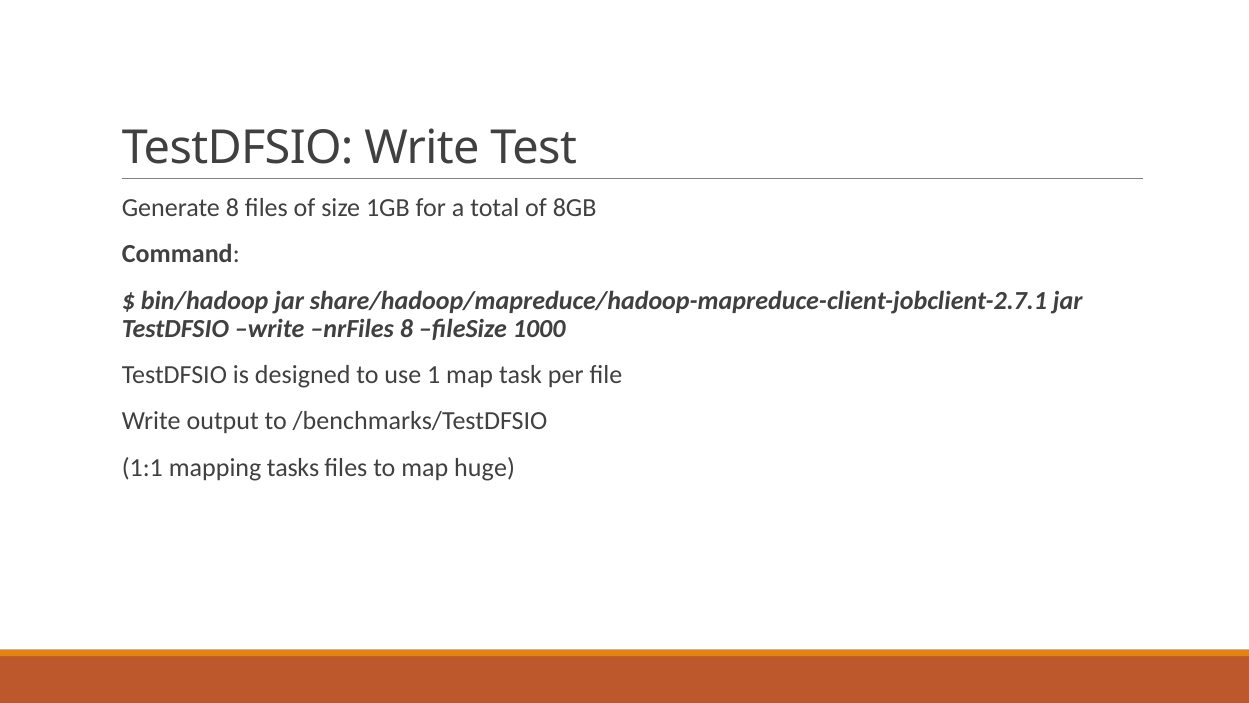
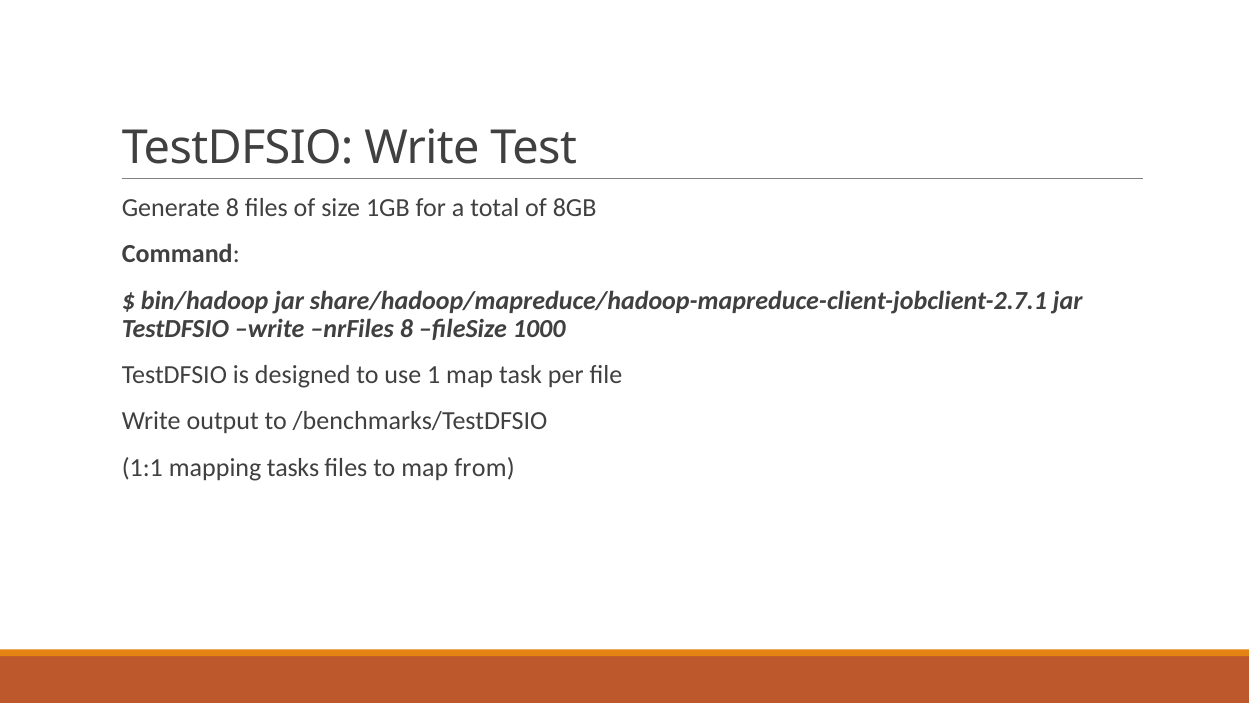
huge: huge -> from (484, 467)
